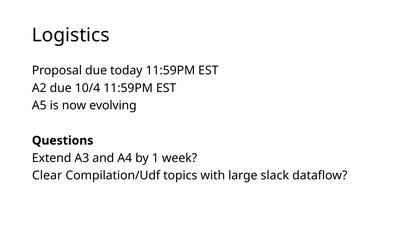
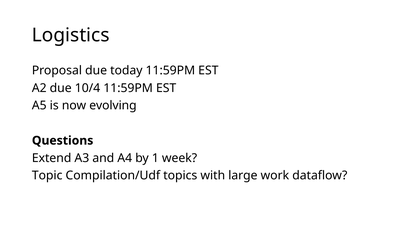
Clear: Clear -> Topic (47, 176)
slack: slack -> work (275, 176)
